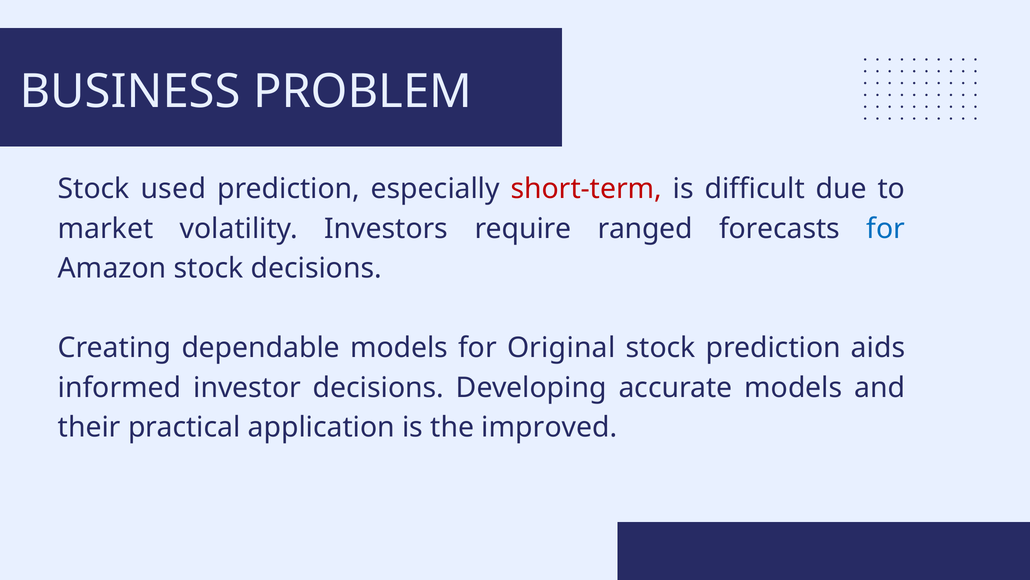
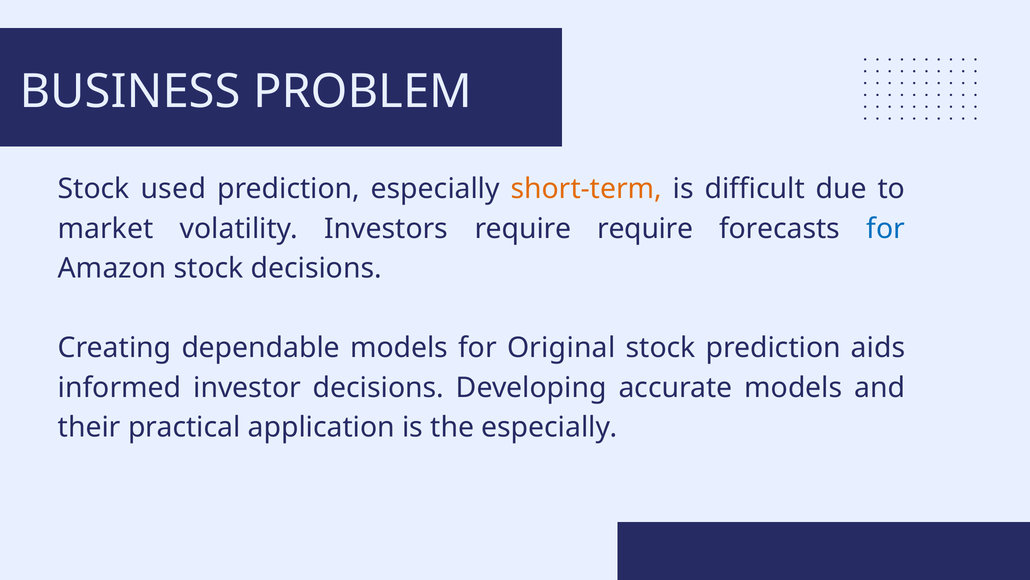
short-term colour: red -> orange (586, 189)
require ranged: ranged -> require (645, 228)
the improved: improved -> especially (550, 427)
